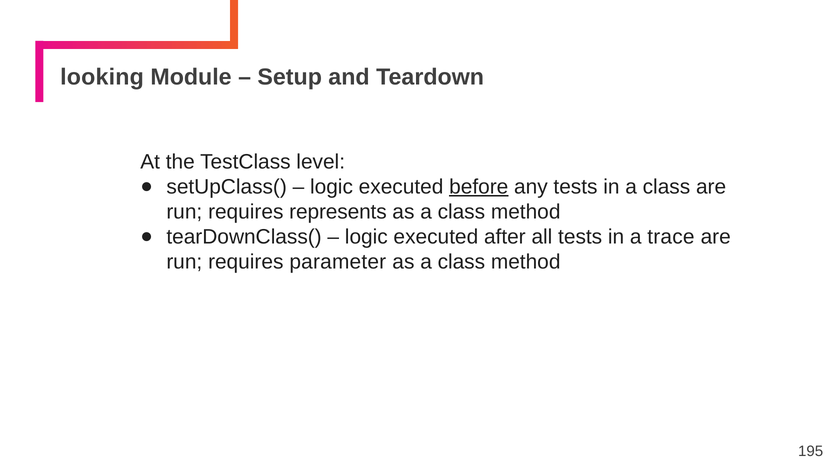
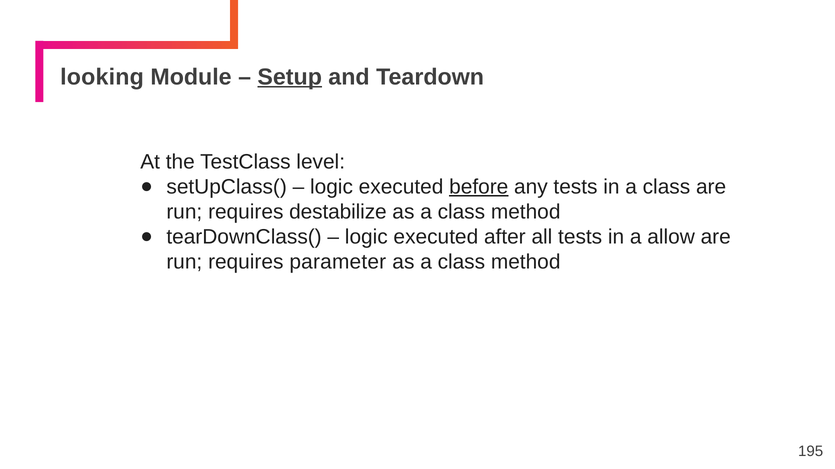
Setup underline: none -> present (290, 77)
represents: represents -> destabilize (338, 212)
trace: trace -> allow (671, 237)
